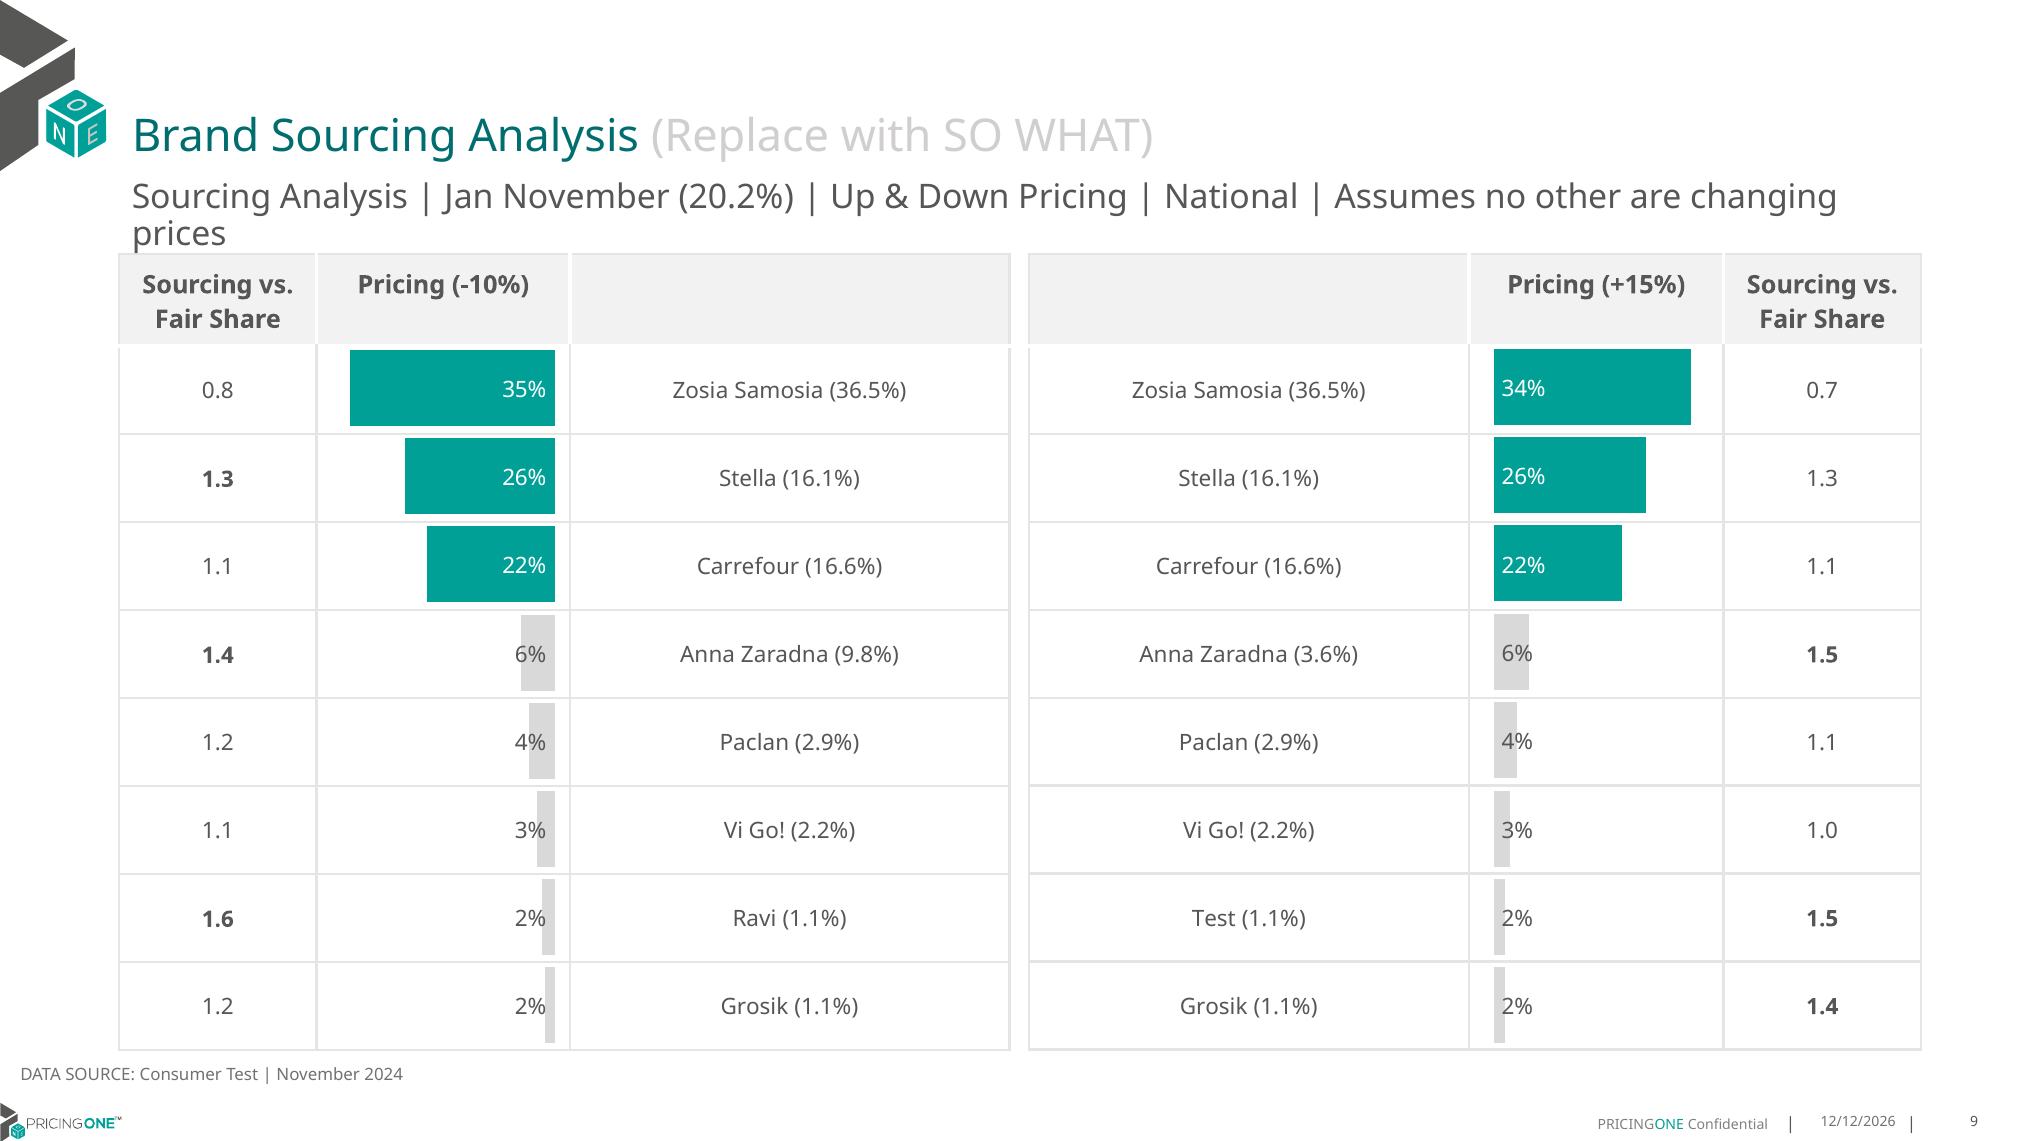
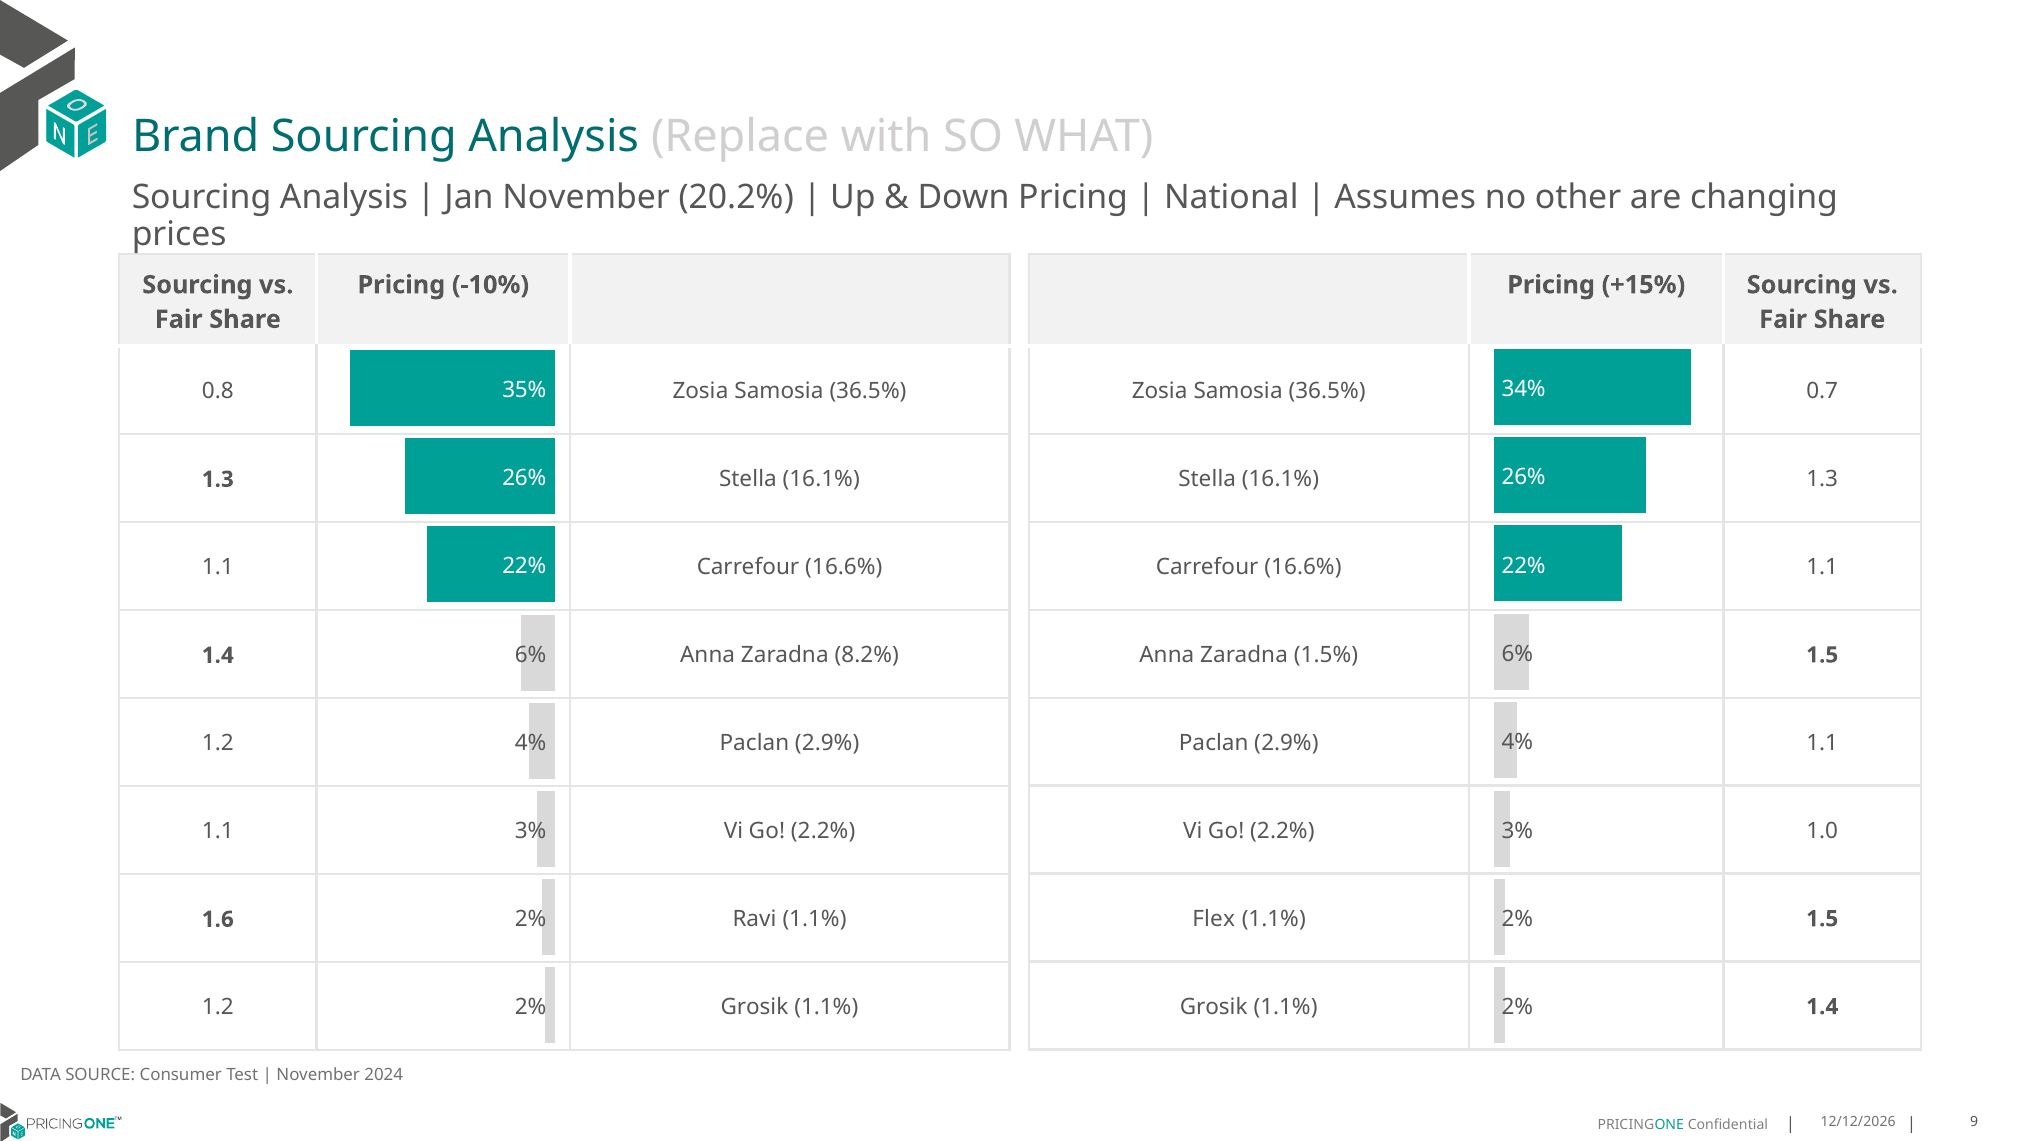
3.6%: 3.6% -> 1.5% (1326, 655)
9.8%: 9.8% -> 8.2% (867, 655)
Test: Test -> Flex (1214, 919)
